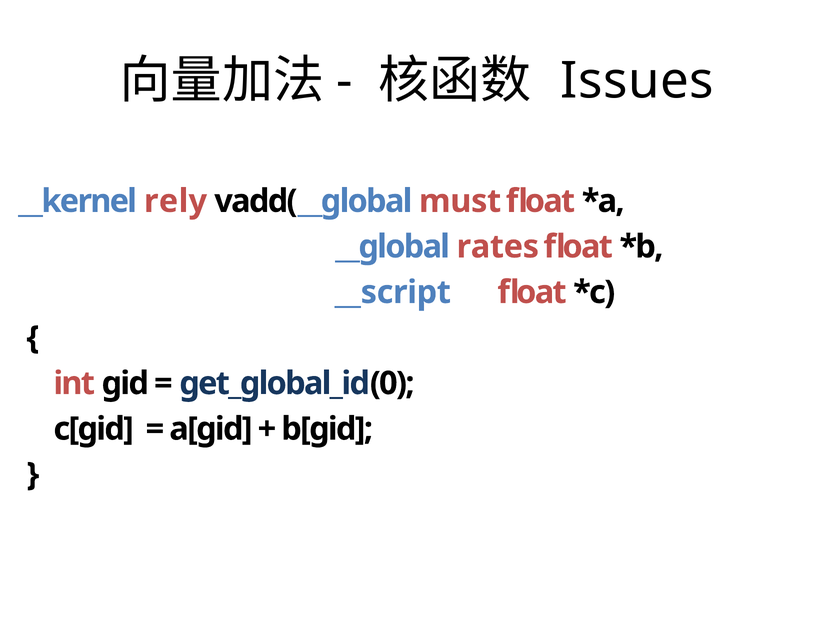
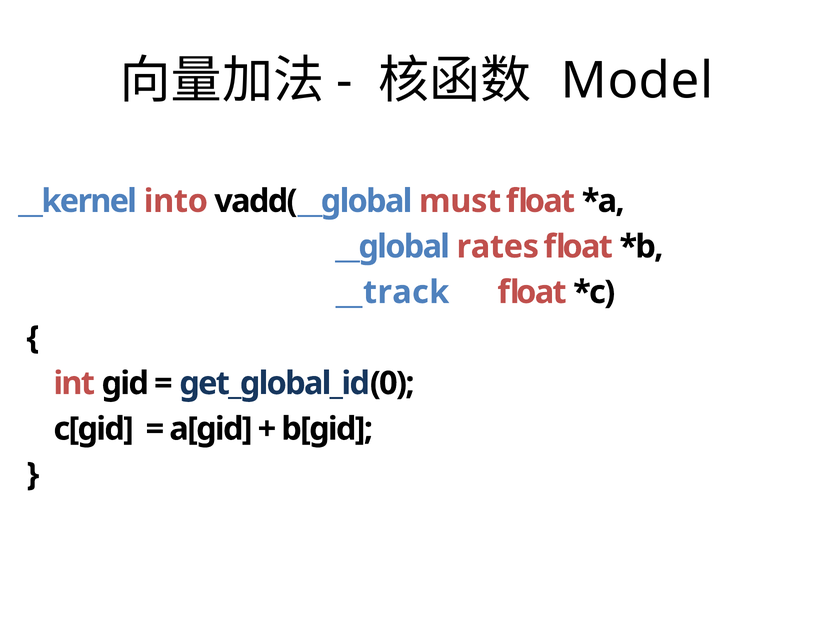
Issues: Issues -> Model (637, 81)
rely: rely -> into (176, 201)
__script: __script -> __track (392, 292)
